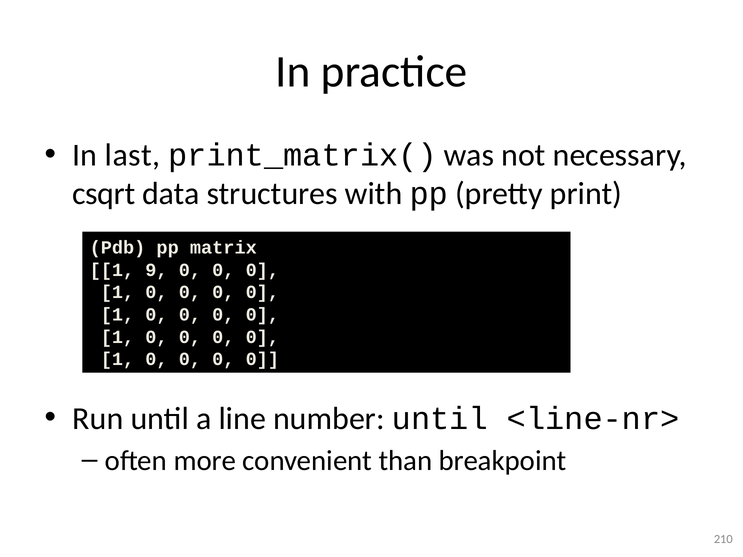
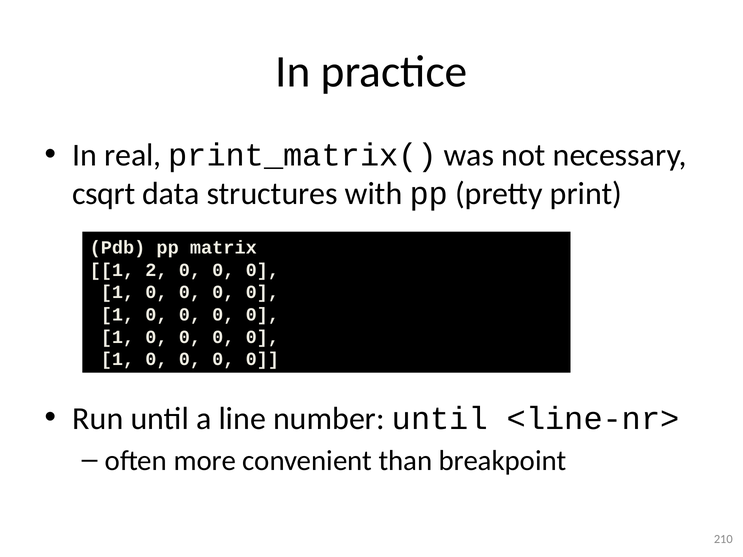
last: last -> real (133, 155)
9: 9 -> 2 (156, 270)
